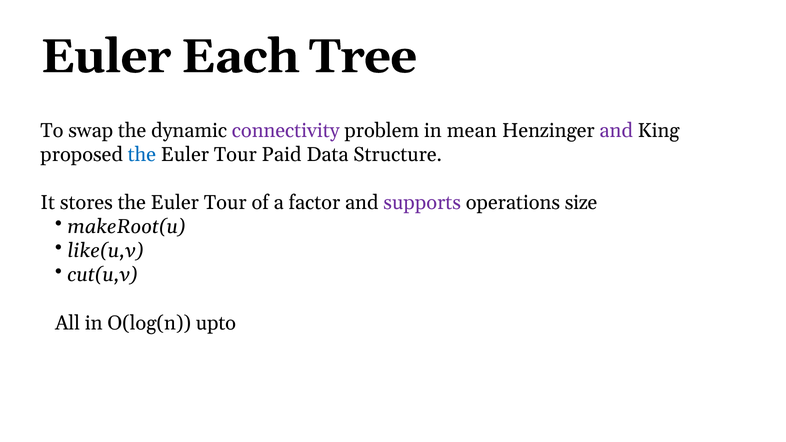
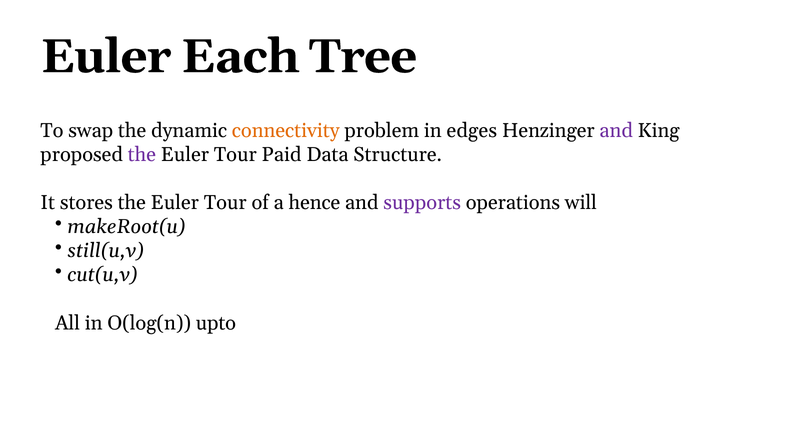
connectivity colour: purple -> orange (286, 130)
mean: mean -> edges (472, 130)
the colour: blue -> purple (142, 155)
factor: factor -> hence (314, 203)
size: size -> will (581, 203)
like(u,v: like(u,v -> still(u,v (106, 251)
